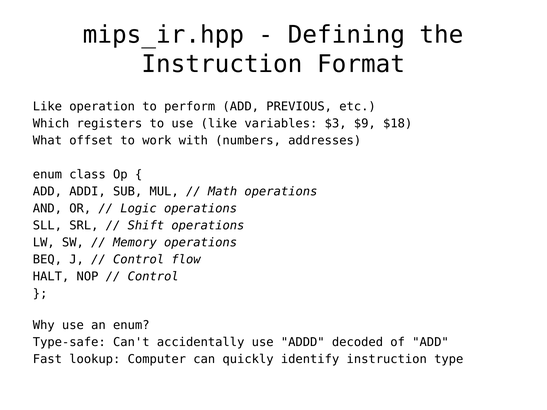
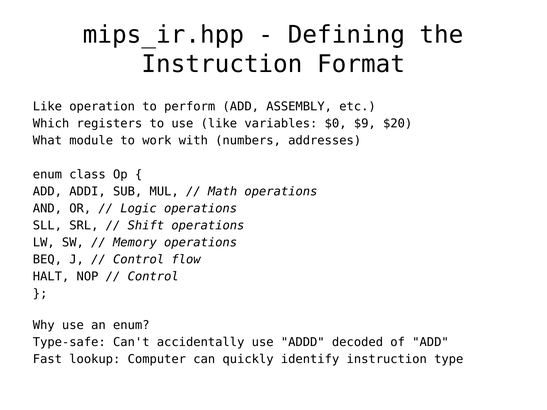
PREVIOUS: PREVIOUS -> ASSEMBLY (299, 107)
$3: $3 -> $0 (336, 124)
$18: $18 -> $20 (398, 124)
offset: offset -> module (91, 141)
